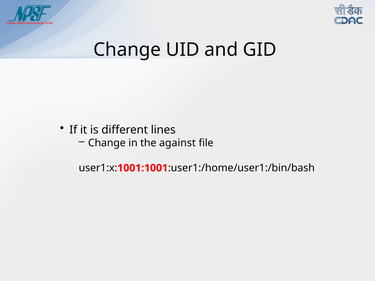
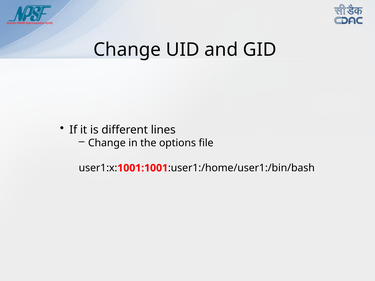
against: against -> options (178, 143)
